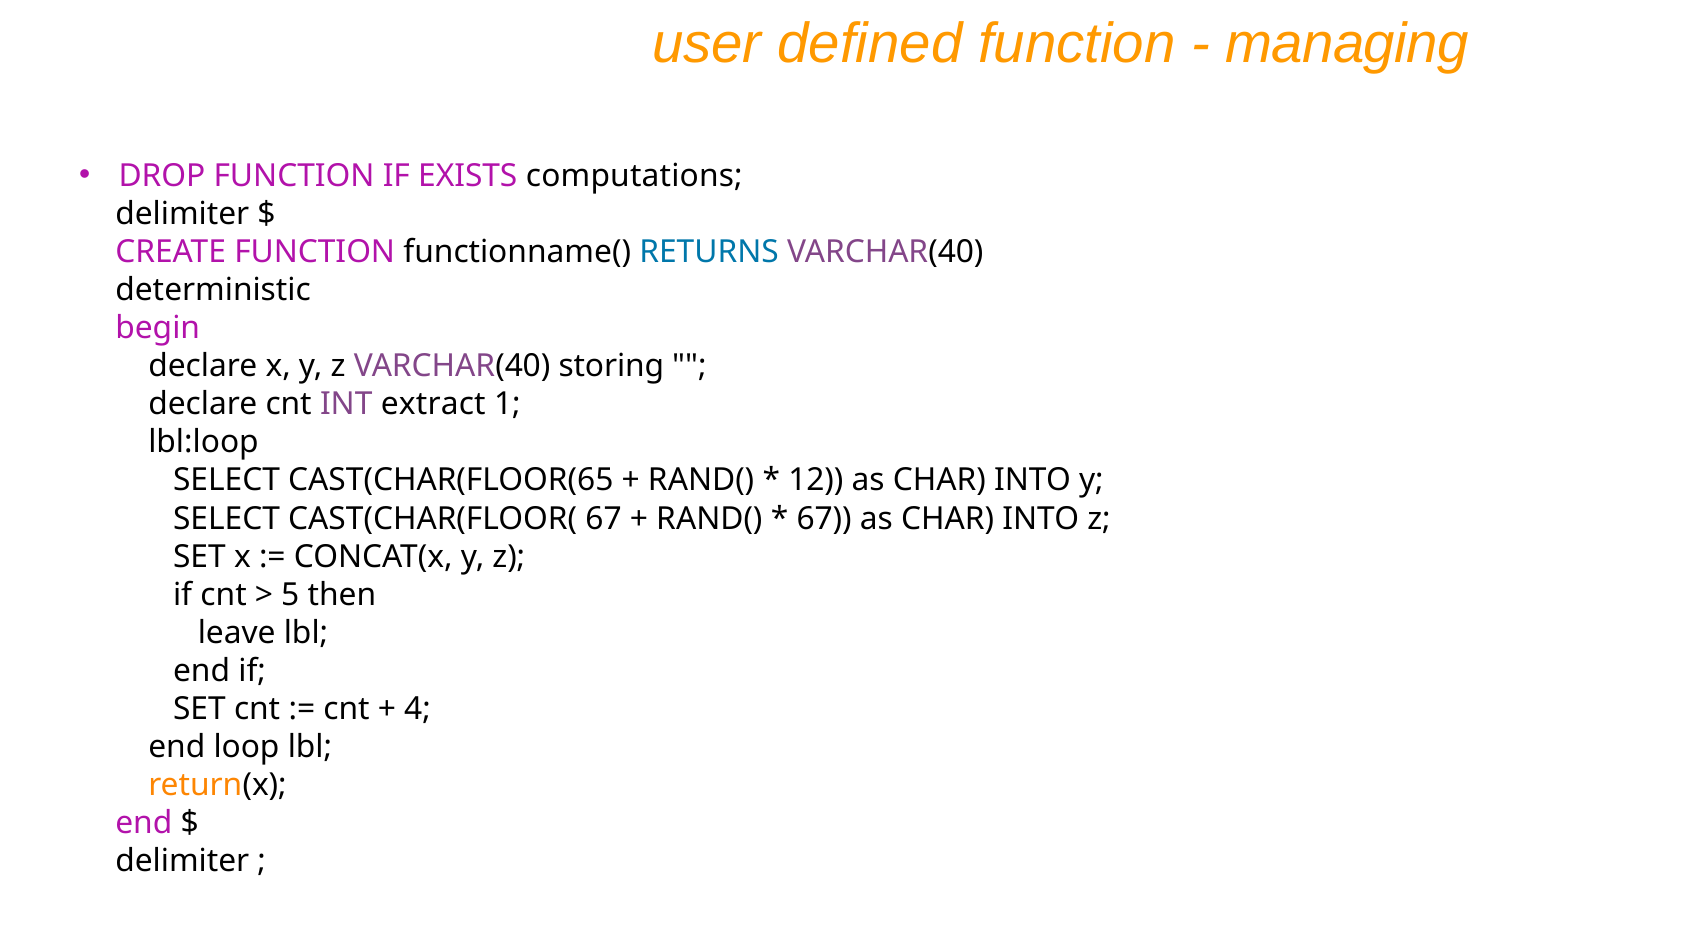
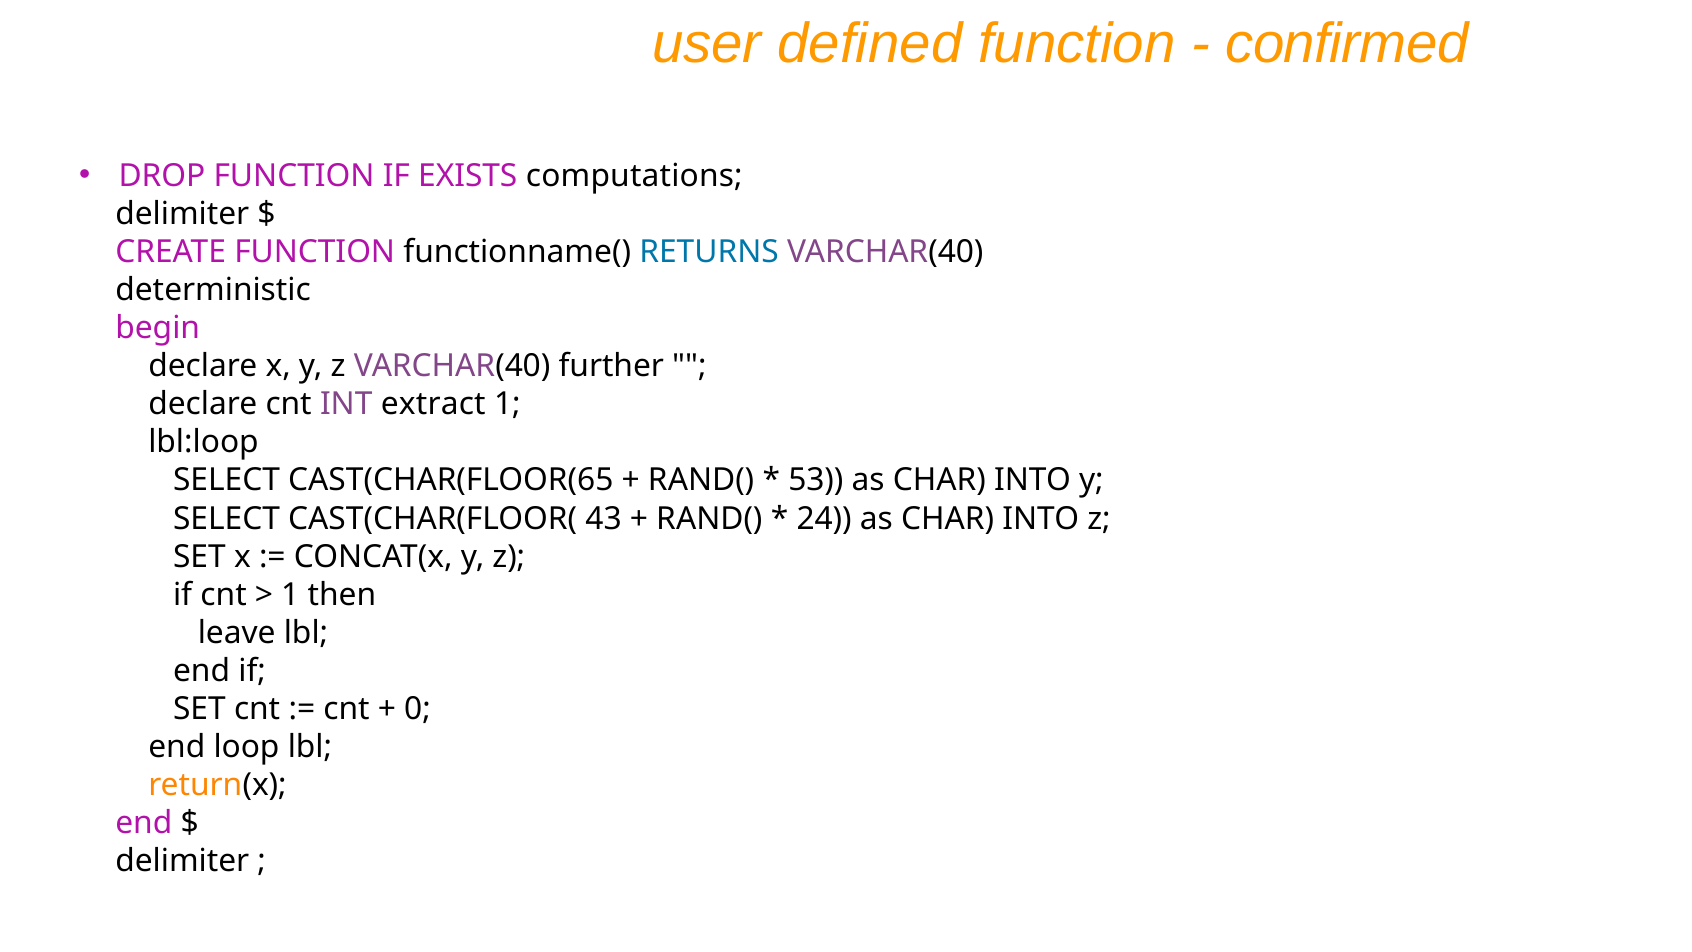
managing: managing -> confirmed (1347, 44)
storing: storing -> further (611, 366)
12: 12 -> 53 (816, 480)
CAST(CHAR(FLOOR( 67: 67 -> 43 (604, 518)
67: 67 -> 24 (824, 518)
5: 5 -> 1 (290, 595)
4: 4 -> 0 (418, 709)
